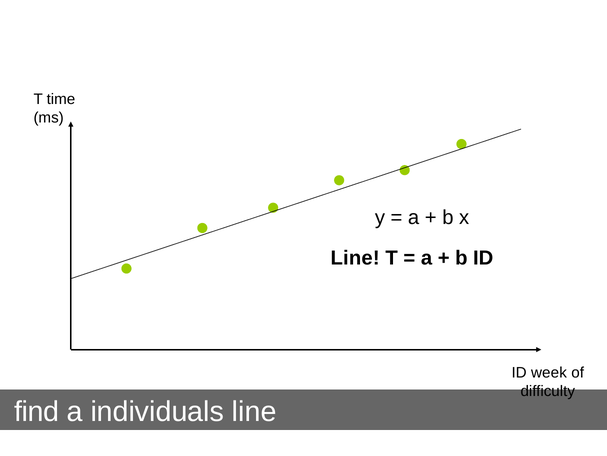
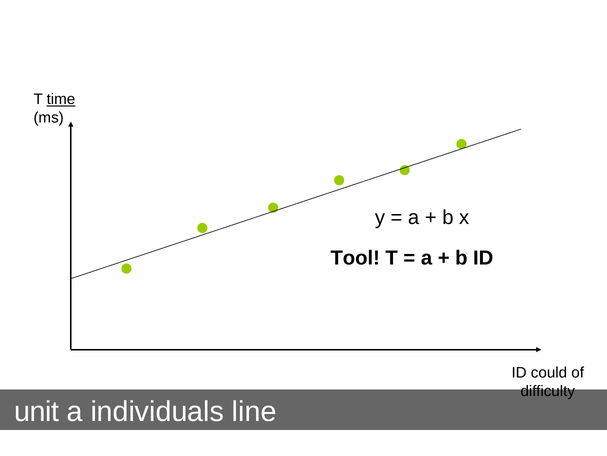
time underline: none -> present (61, 99)
Line: Line -> Tool (355, 258)
week: week -> could (549, 372)
find: find -> unit (37, 411)
